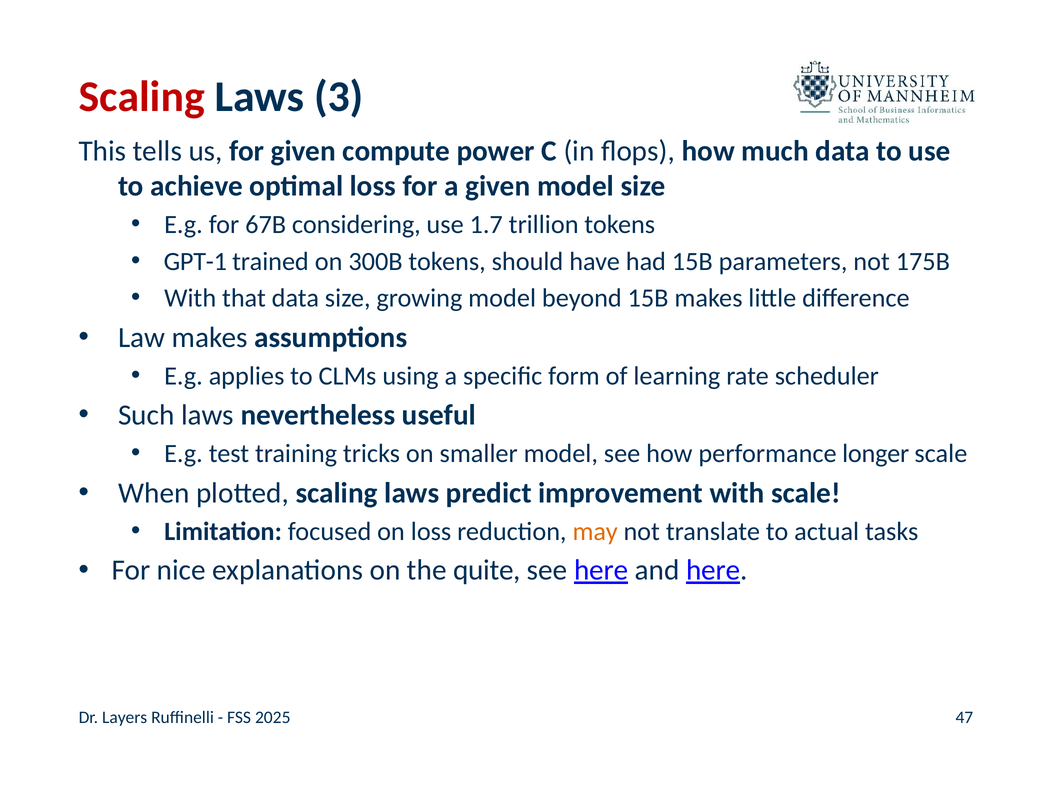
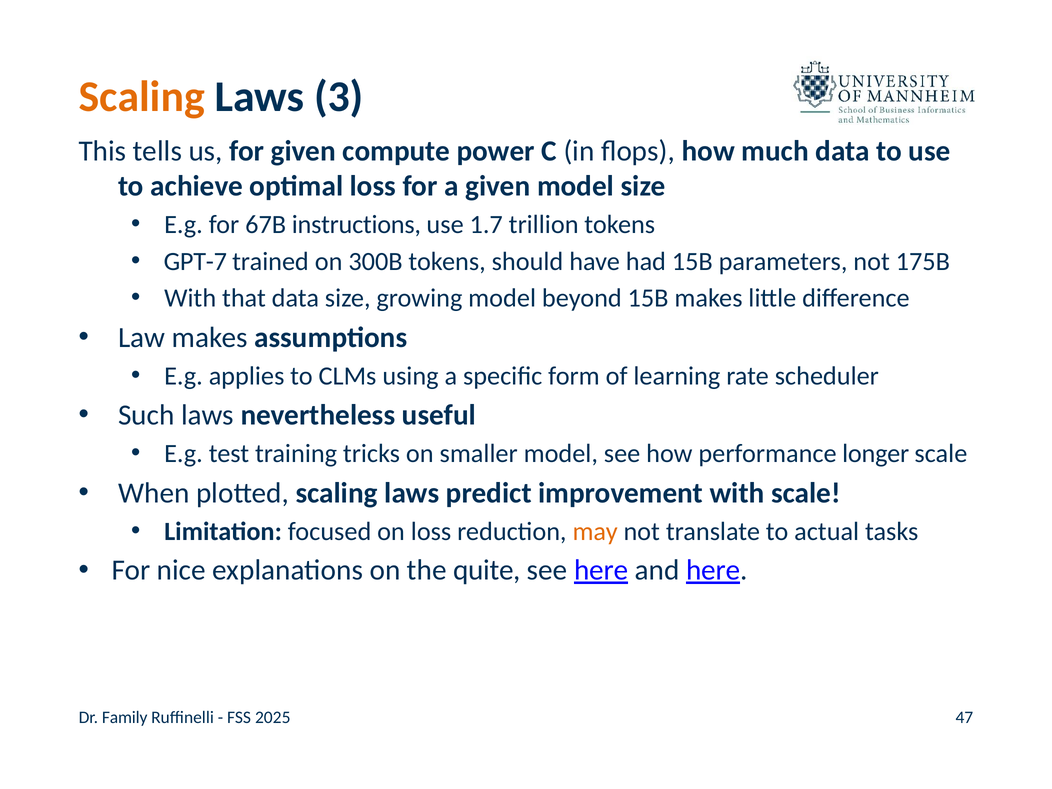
Scaling colour: red -> orange (142, 97)
considering: considering -> instructions (356, 225)
GPT-1: GPT-1 -> GPT-7 (195, 261)
Layers: Layers -> Family (125, 717)
